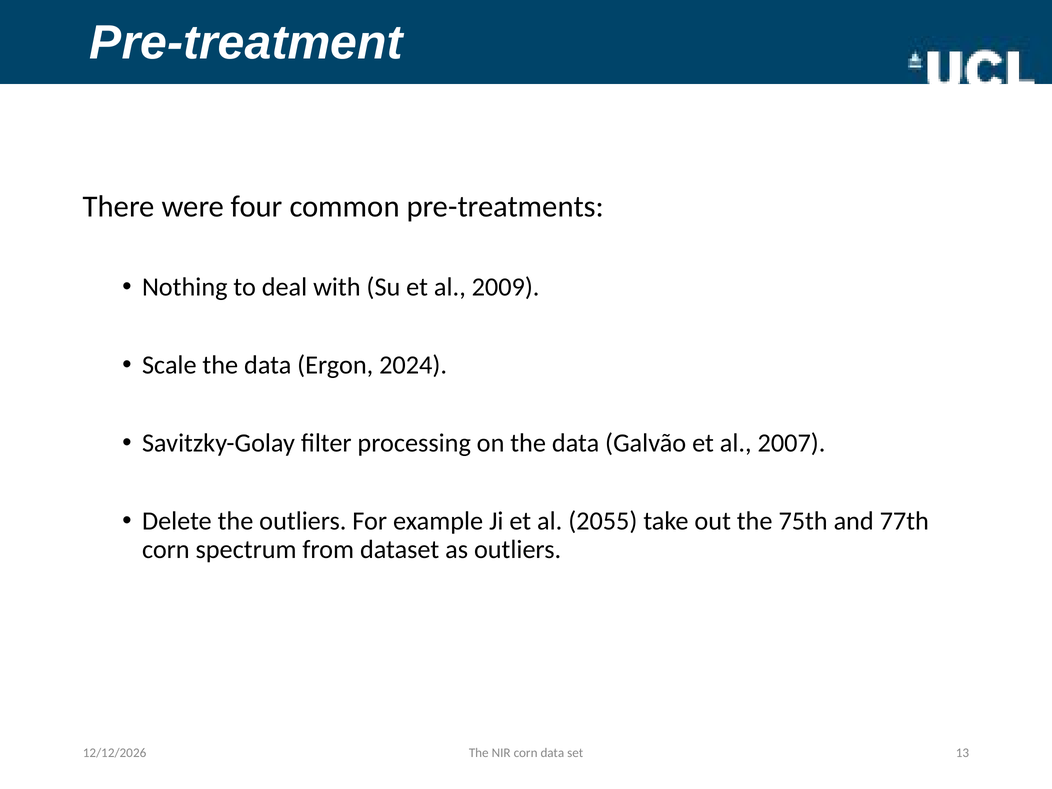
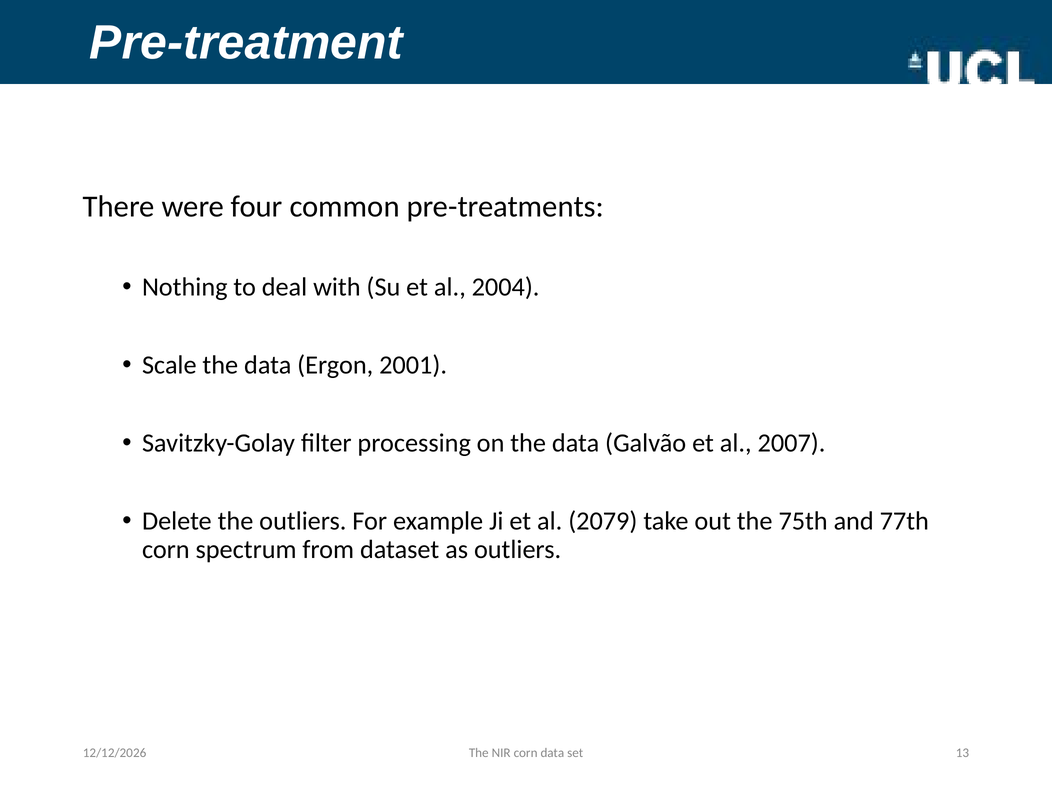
2009: 2009 -> 2004 (506, 287)
2024: 2024 -> 2001 (413, 365)
2055: 2055 -> 2079 (603, 521)
